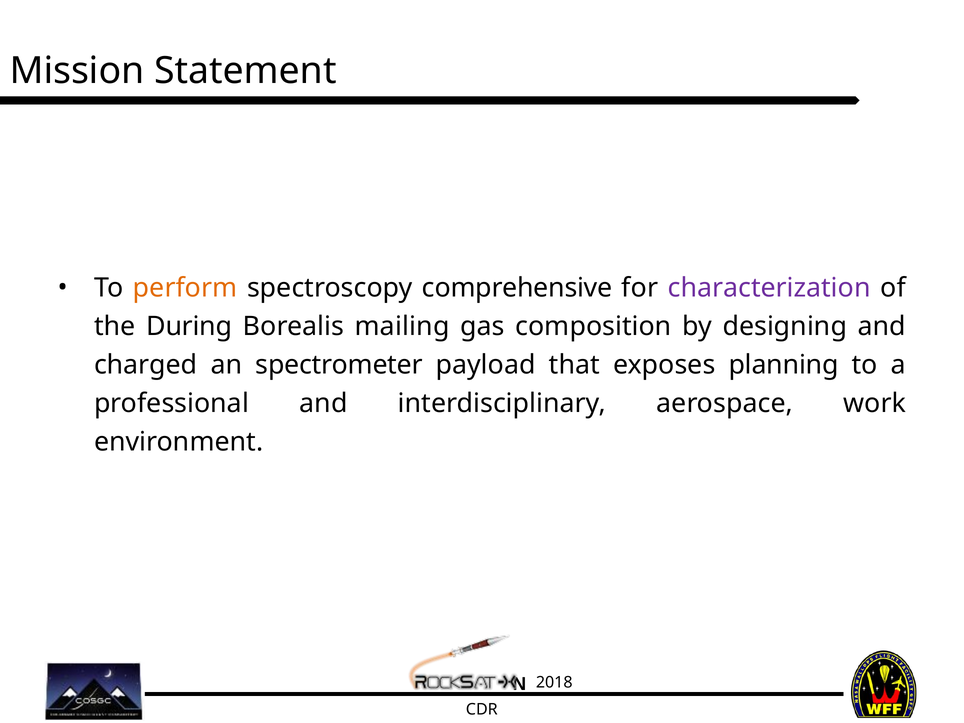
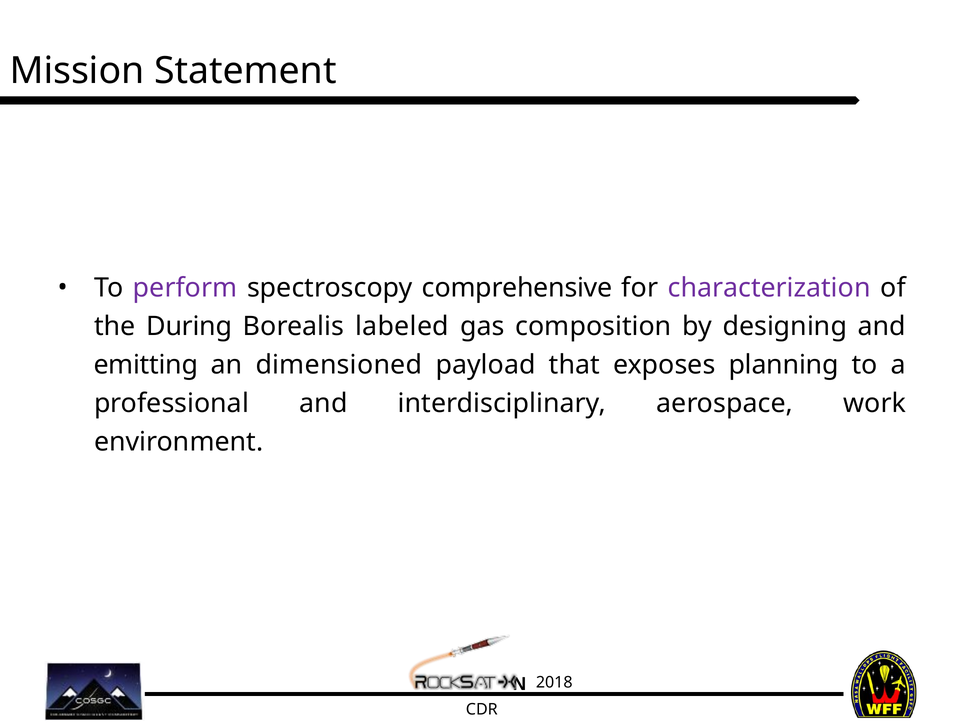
perform colour: orange -> purple (185, 288)
mailing: mailing -> labeled (402, 326)
charged: charged -> emitting (146, 365)
spectrometer: spectrometer -> dimensioned (339, 365)
